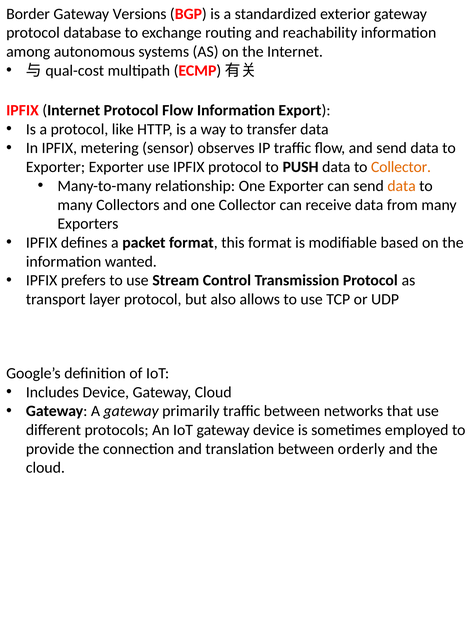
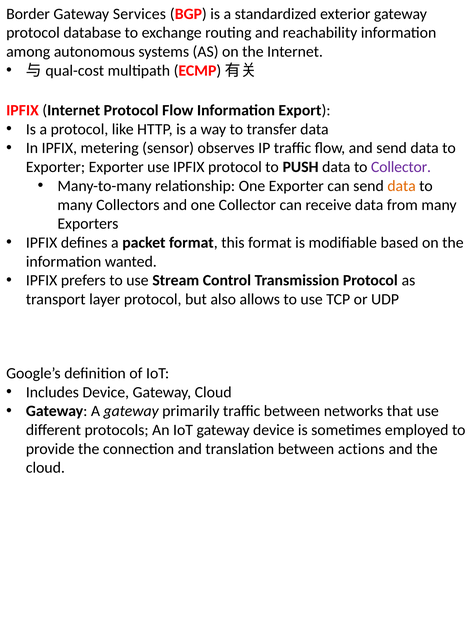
Versions: Versions -> Services (139, 14)
Collector colour: orange -> purple (401, 167)
orderly: orderly -> actions (361, 449)
